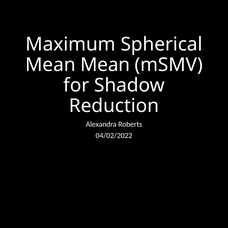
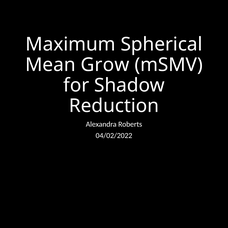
Mean Mean: Mean -> Grow (105, 65)
